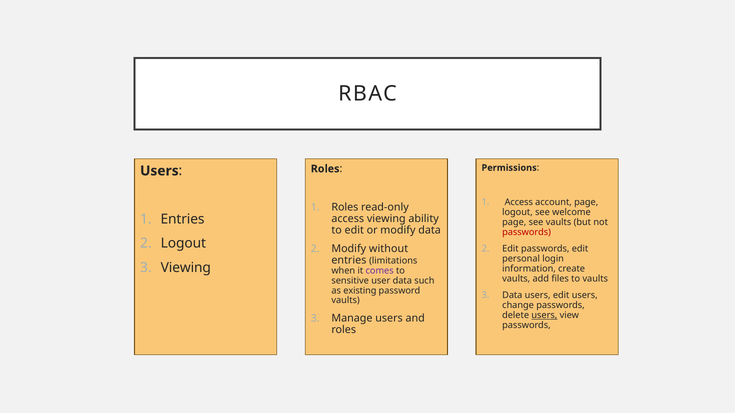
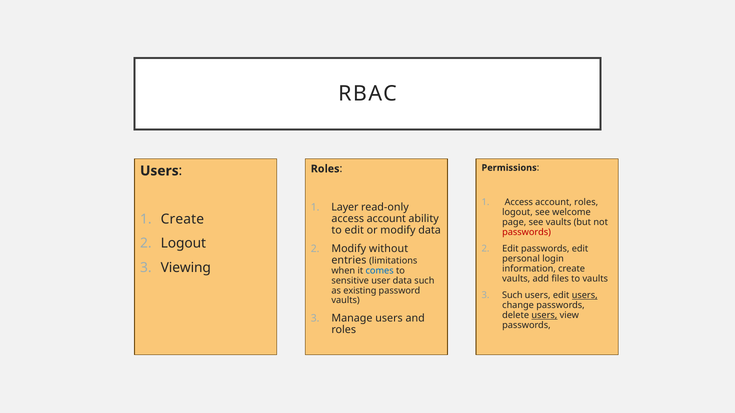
account page: page -> roles (586, 203)
Roles: Roles -> Layer (345, 207)
Entries: Entries -> Create (182, 219)
viewing: viewing -> account (386, 219)
comes colour: purple -> blue (380, 271)
Data: Data -> Such (512, 296)
users underline: none -> present (585, 296)
